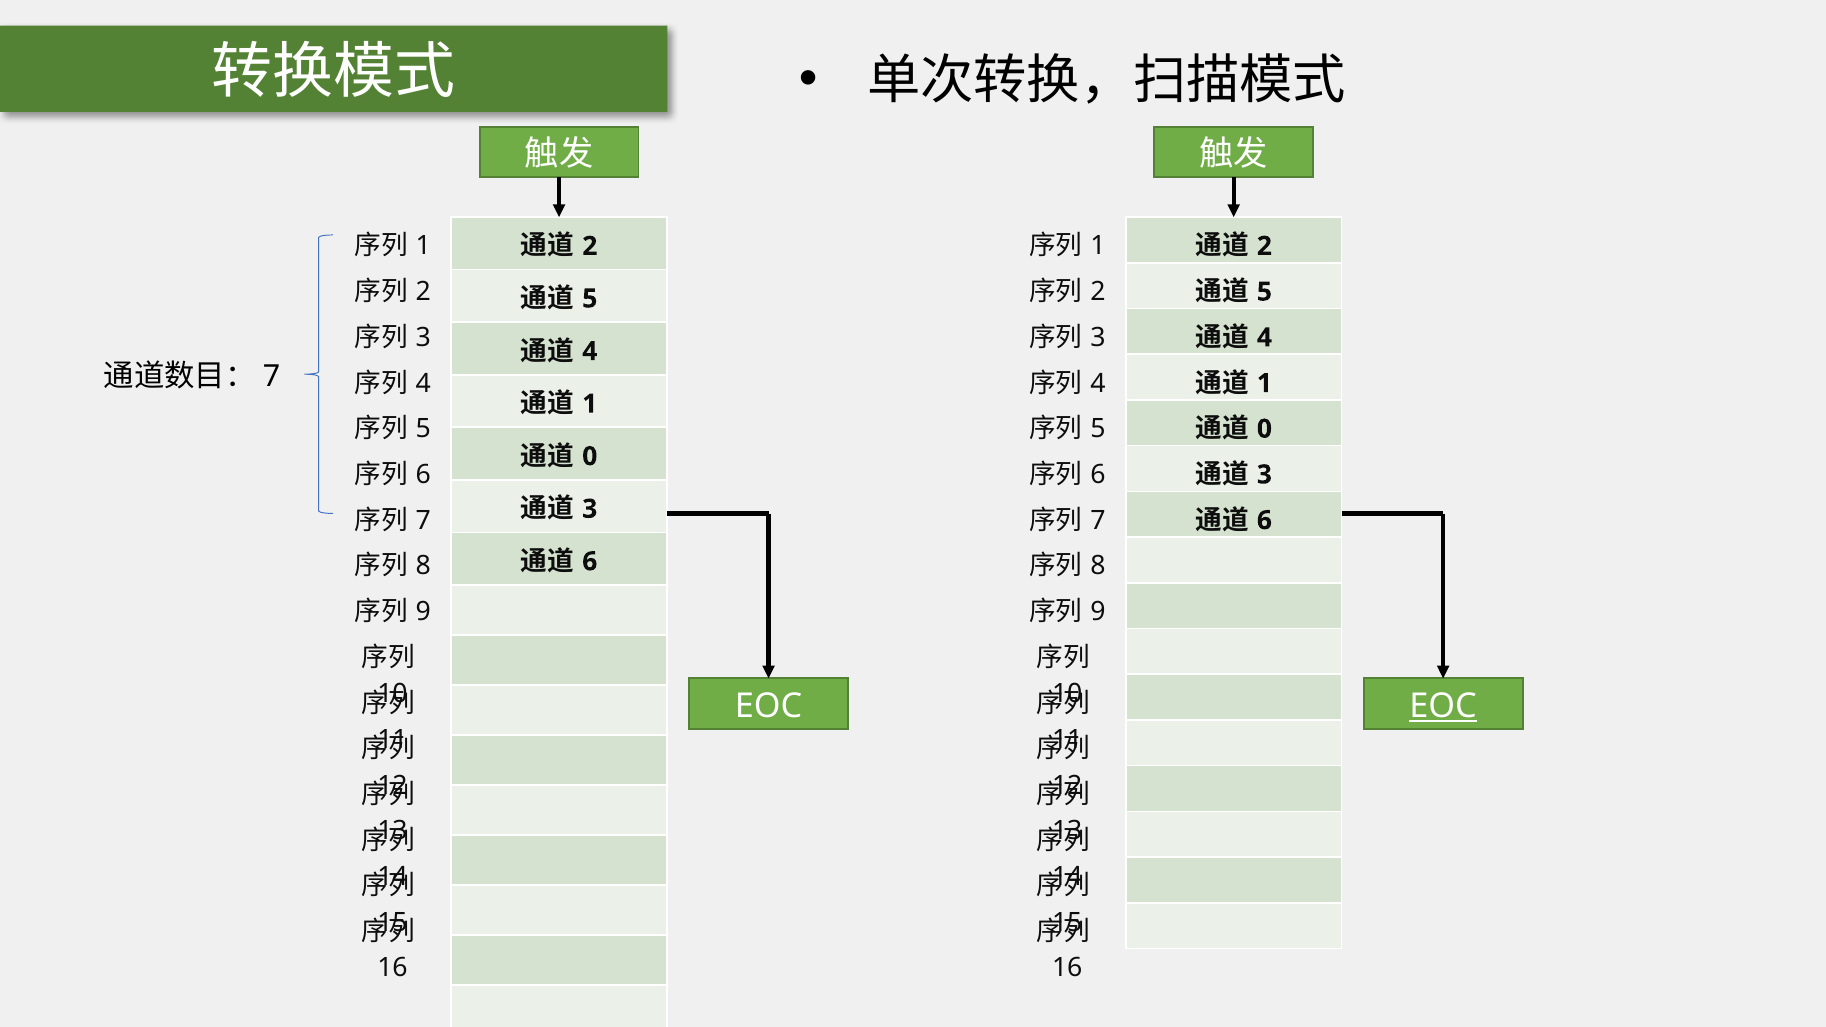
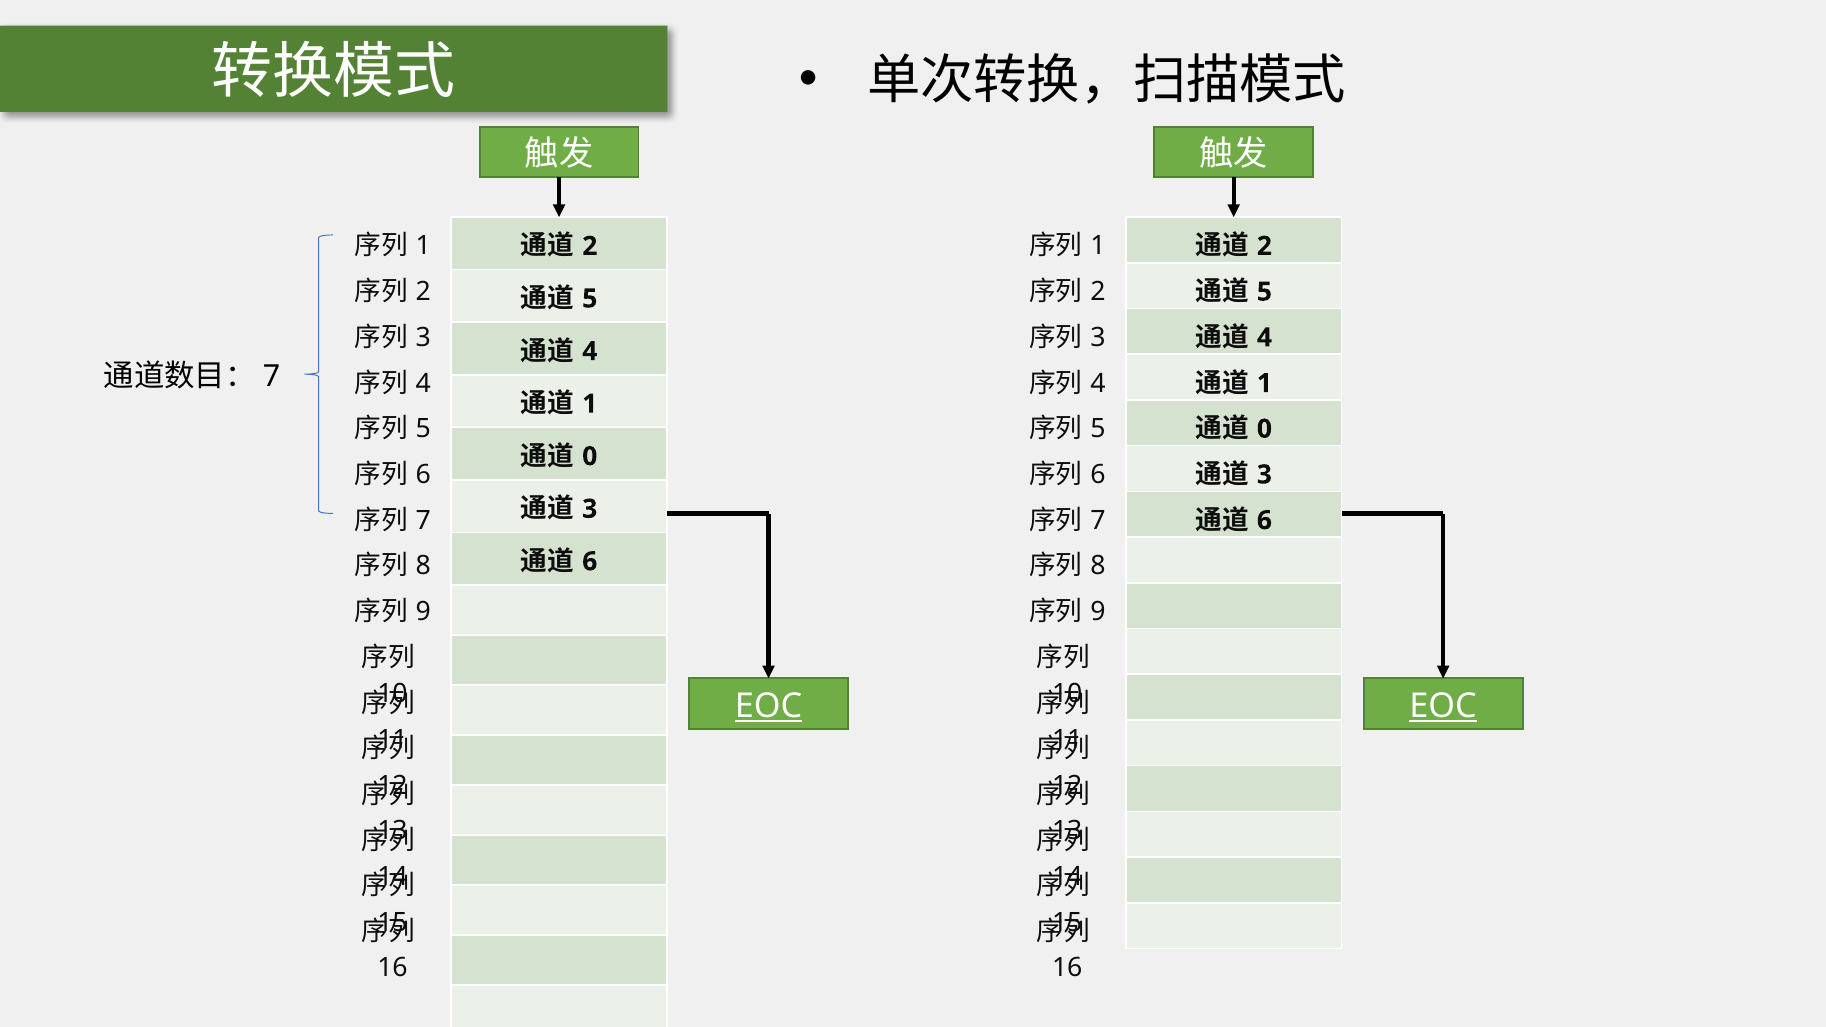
EOC underline: none -> present (769, 706)
